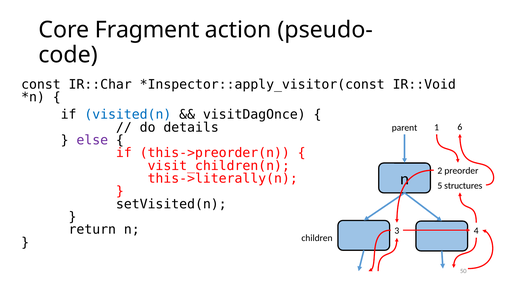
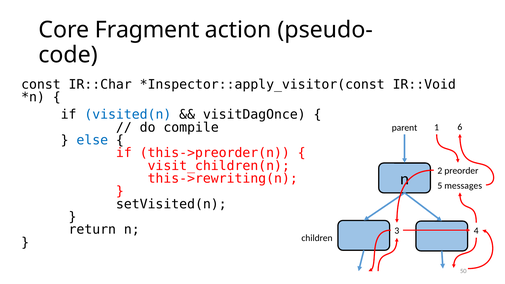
details: details -> compile (191, 127)
else colour: purple -> blue (92, 140)
this->literally(n: this->literally(n -> this->rewriting(n (223, 179)
structures: structures -> messages (463, 186)
